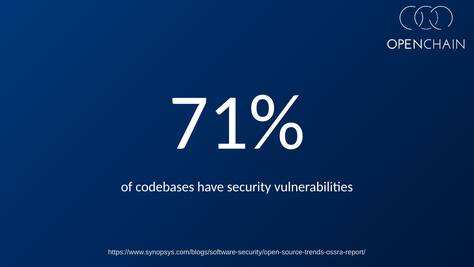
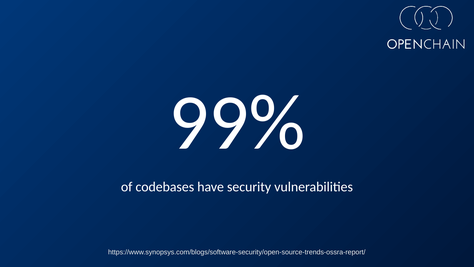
71%: 71% -> 99% (237, 122)
